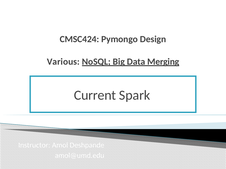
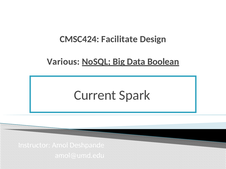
Pymongo: Pymongo -> Facilitate (120, 39)
Merging: Merging -> Boolean (163, 62)
